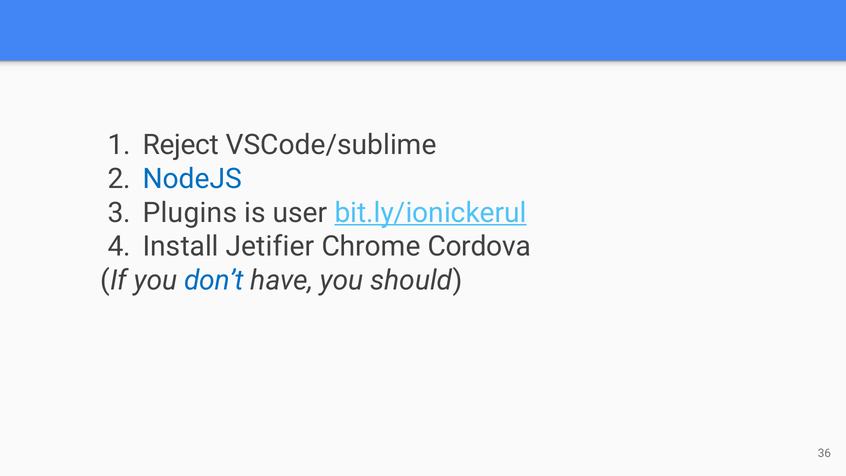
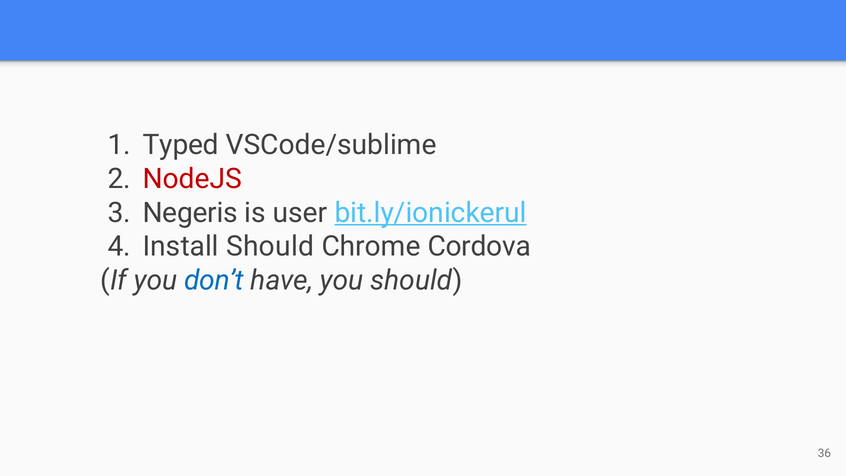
Reject: Reject -> Typed (181, 145)
NodeJS colour: blue -> red (192, 179)
Plugins: Plugins -> Negeris (190, 213)
Install Jetifier: Jetifier -> Should (270, 247)
